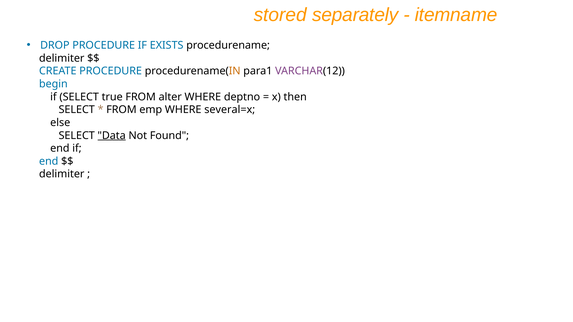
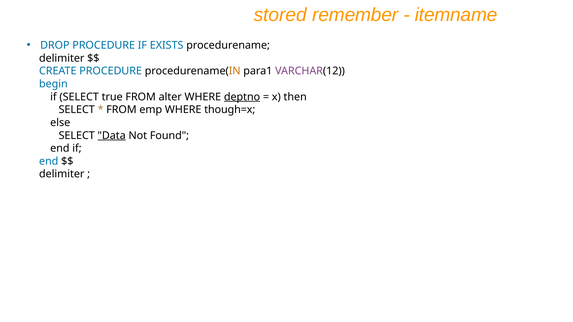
separately: separately -> remember (355, 15)
deptno underline: none -> present (242, 97)
several=x: several=x -> though=x (230, 110)
